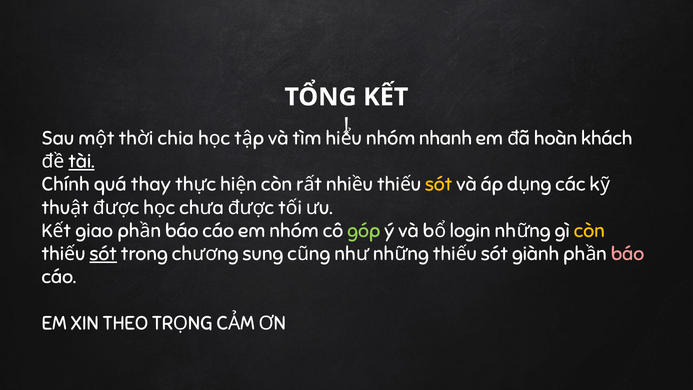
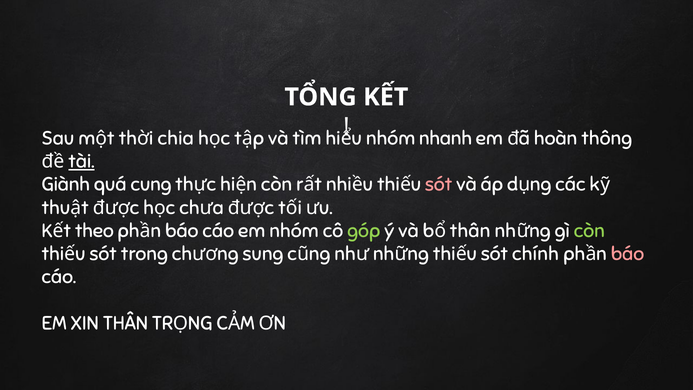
khách: khách -> thông (607, 138)
Chính: Chính -> Giành (66, 185)
thay: thay -> cung (151, 185)
sót colour: yellow -> pink (439, 185)
giao: giao -> theo (94, 231)
login: login -> thân (470, 231)
còn colour: yellow -> light green (589, 231)
sót underline: present -> none (103, 254)
giành: giành -> chính (535, 254)
XIN THEO: THEO -> THÂN (125, 323)
